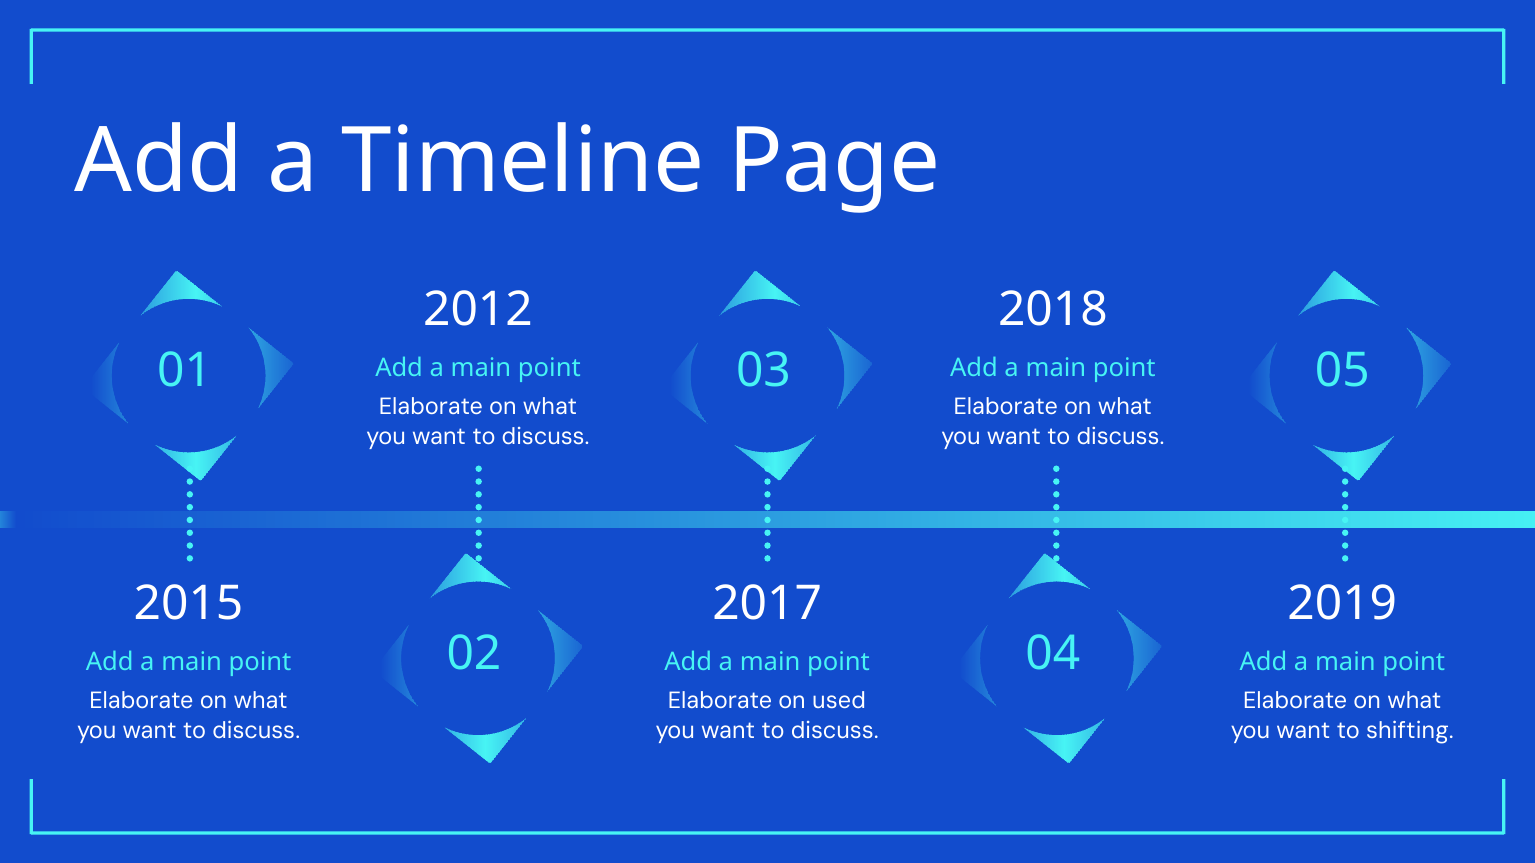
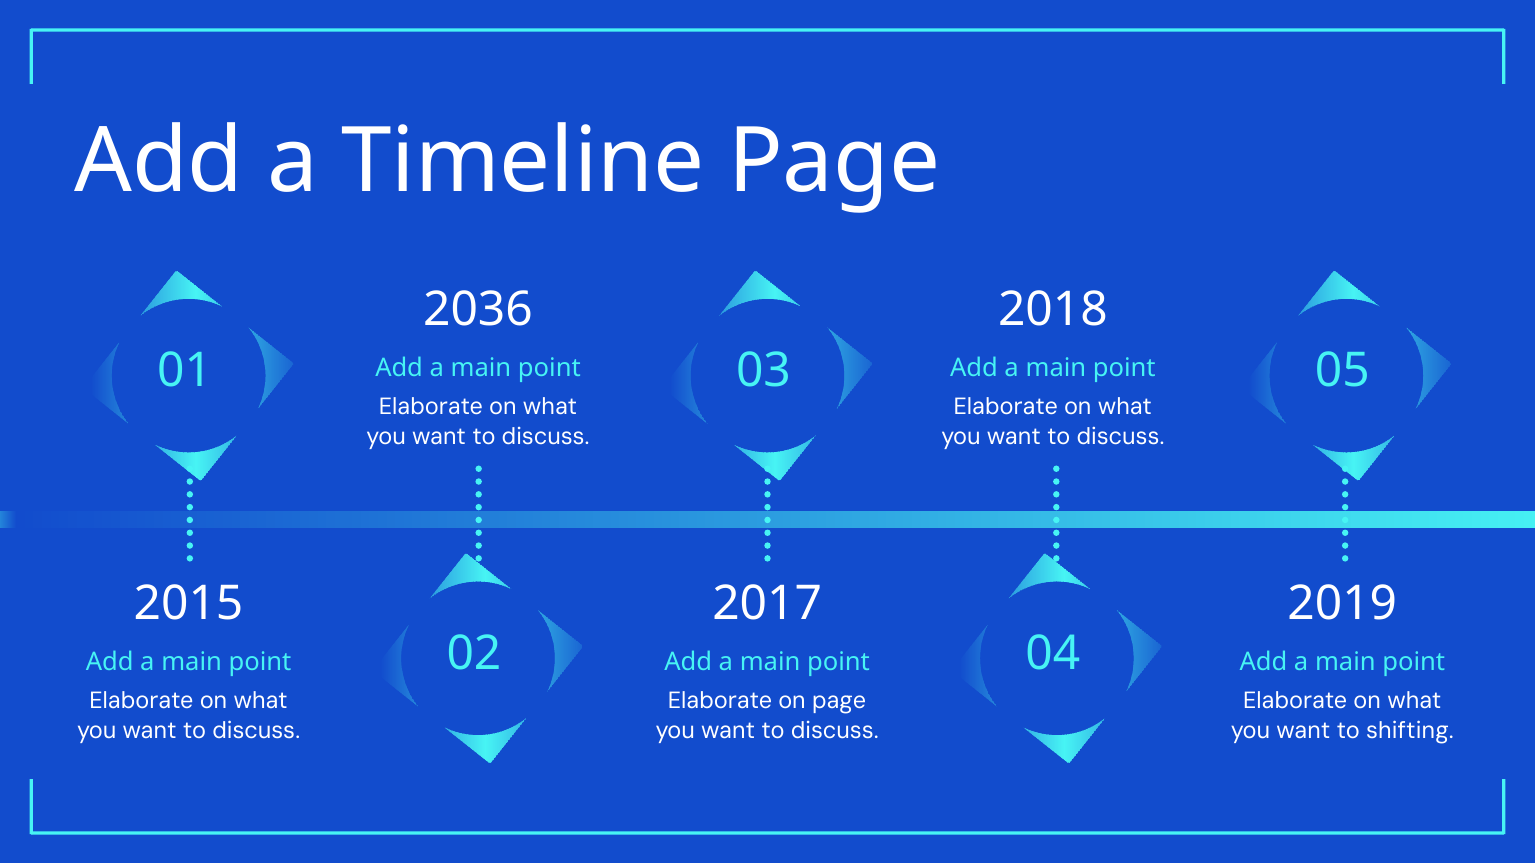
2012: 2012 -> 2036 (478, 310)
on used: used -> page (839, 701)
